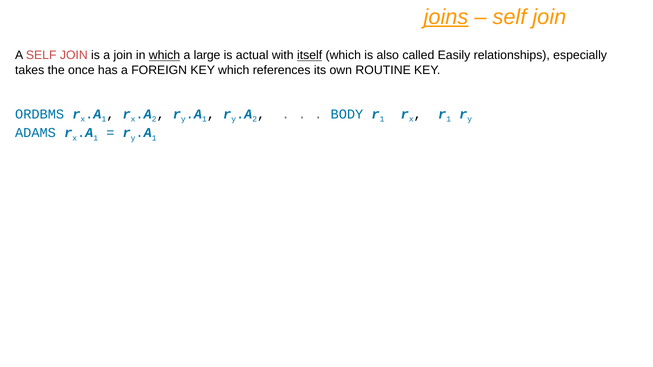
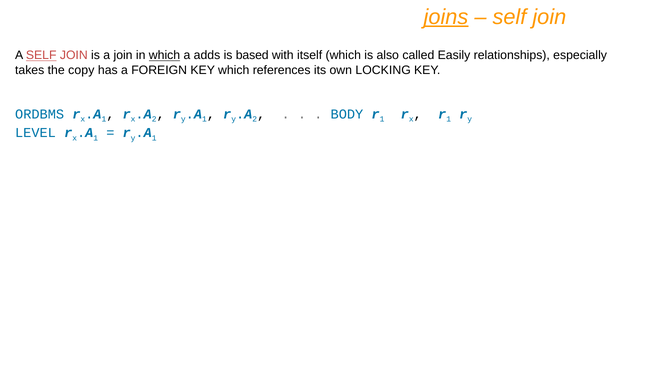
SELF underline: none -> present (41, 55)
large: large -> adds (207, 55)
actual: actual -> based (252, 55)
itself underline: present -> none (310, 55)
once: once -> copy (81, 70)
ROUTINE: ROUTINE -> LOCKING (383, 70)
ADAMS: ADAMS -> LEVEL (35, 133)
